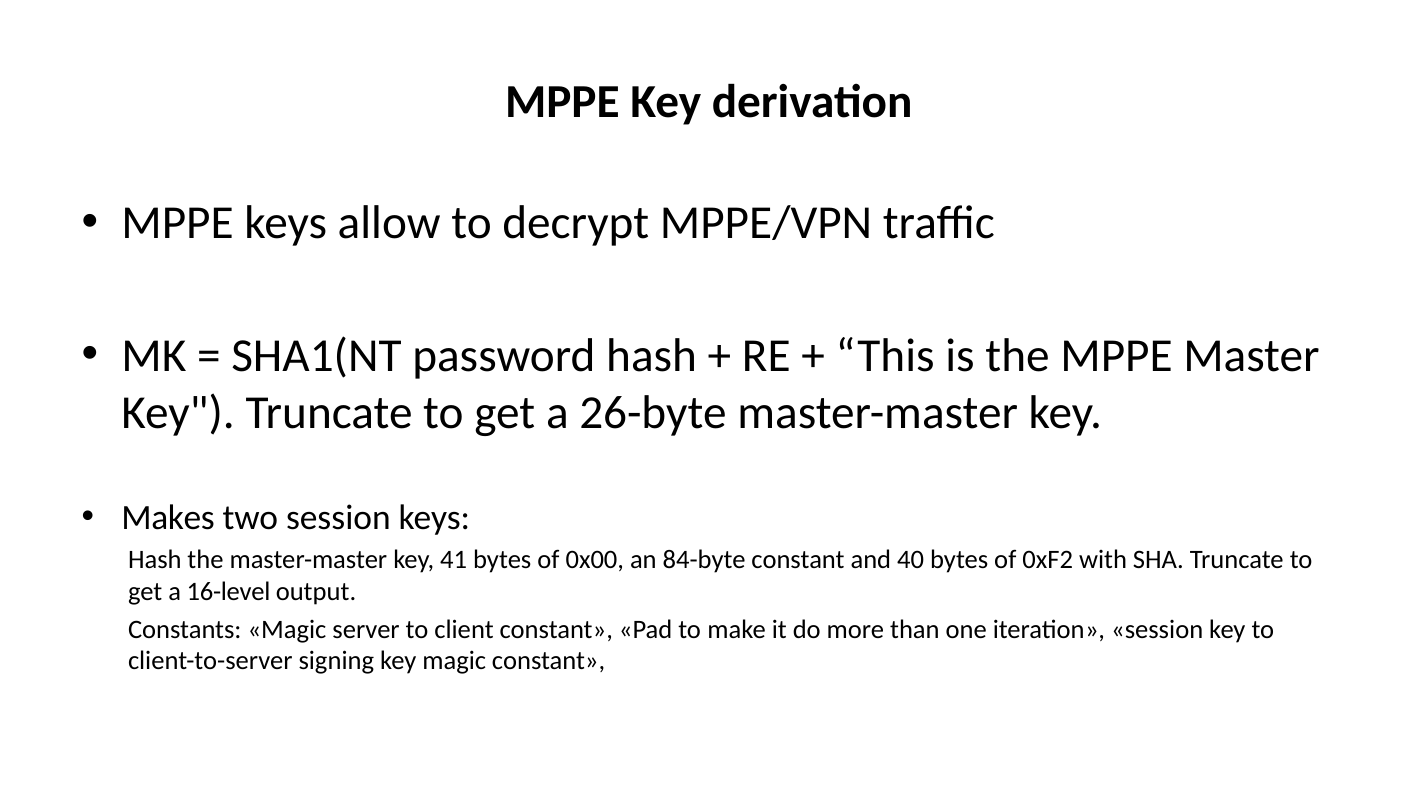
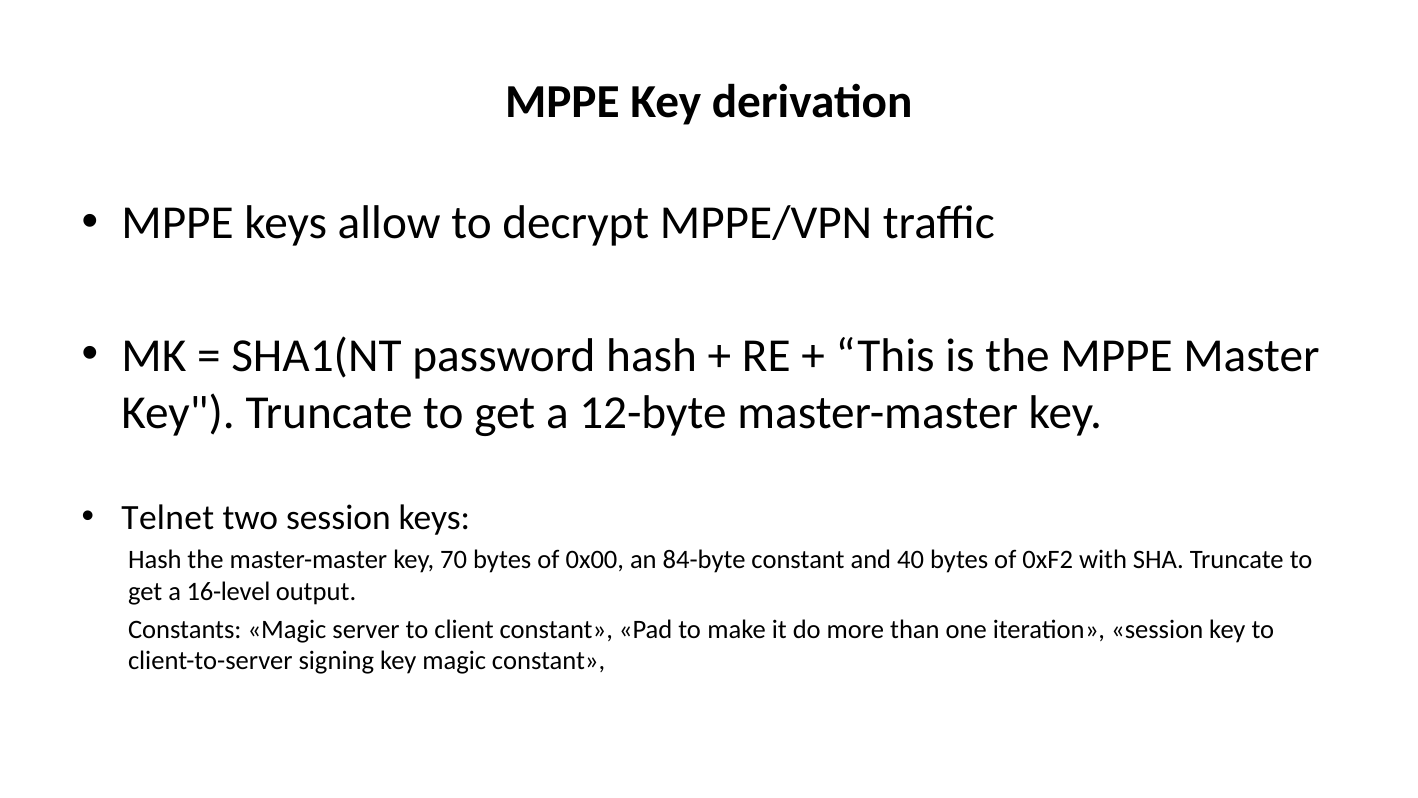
26-byte: 26-byte -> 12-byte (653, 412)
Makes: Makes -> Telnet (168, 518)
41: 41 -> 70 (454, 560)
